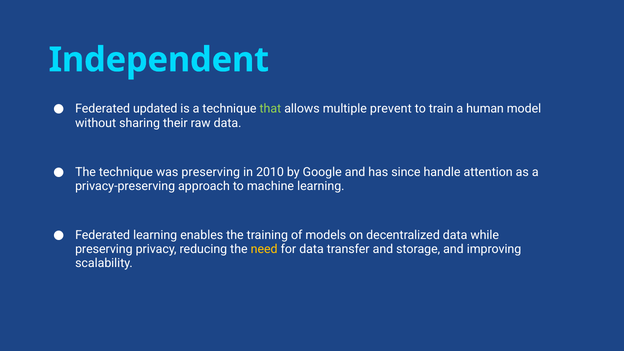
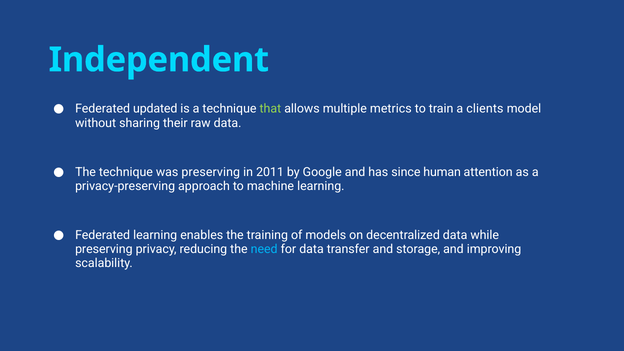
prevent: prevent -> metrics (391, 109)
human: human -> clients (485, 109)
2010: 2010 -> 2011 (270, 172)
handle: handle -> human (442, 172)
need colour: yellow -> light blue (264, 249)
